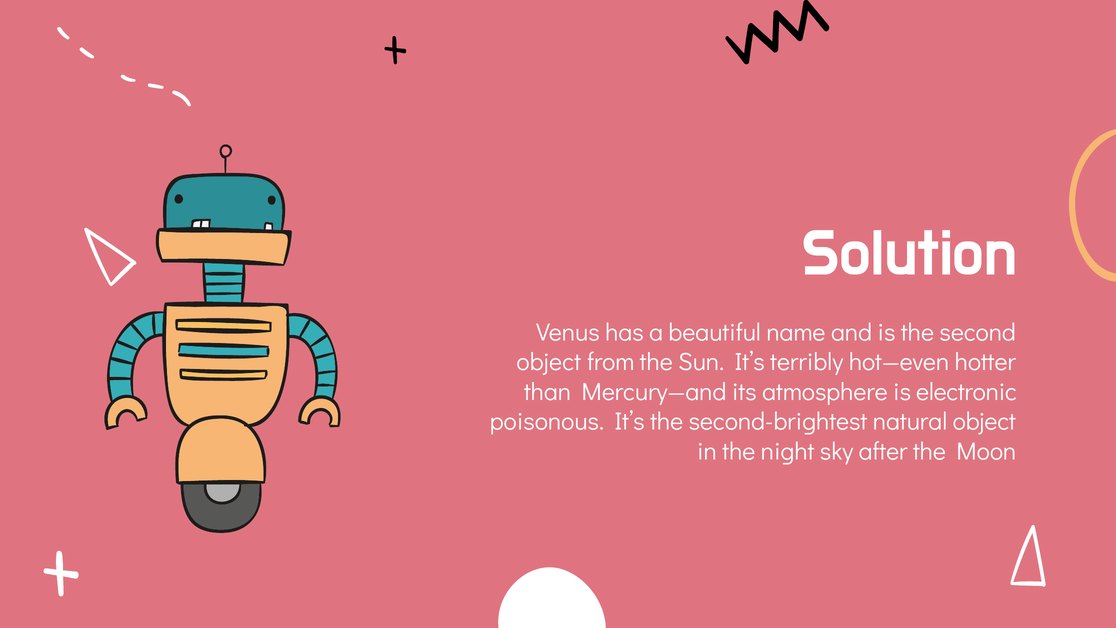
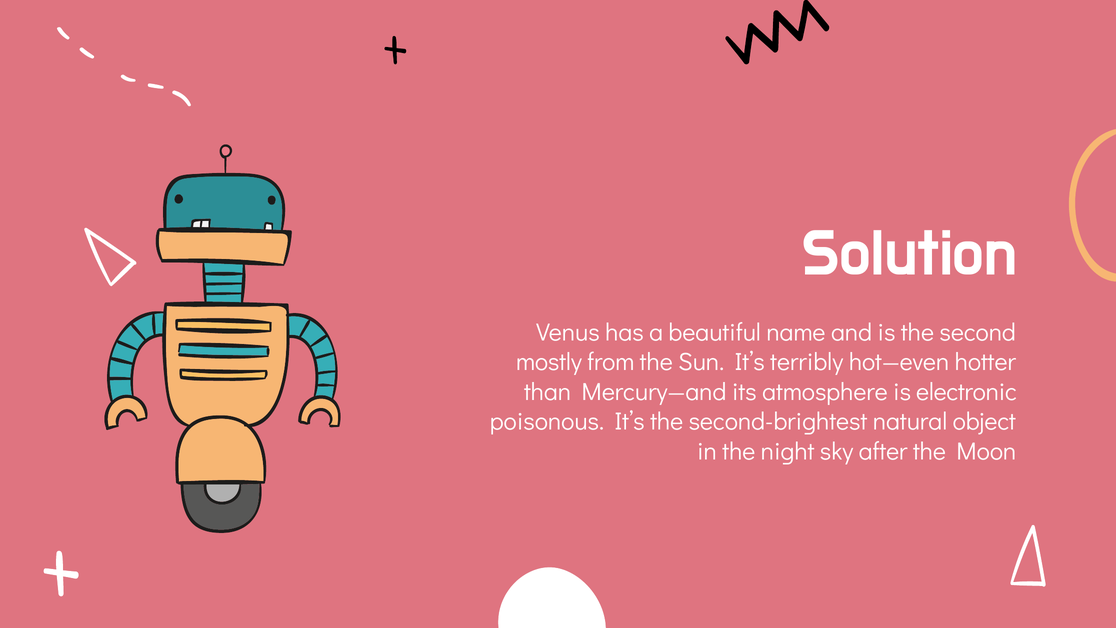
object: object -> mostly (549, 362)
